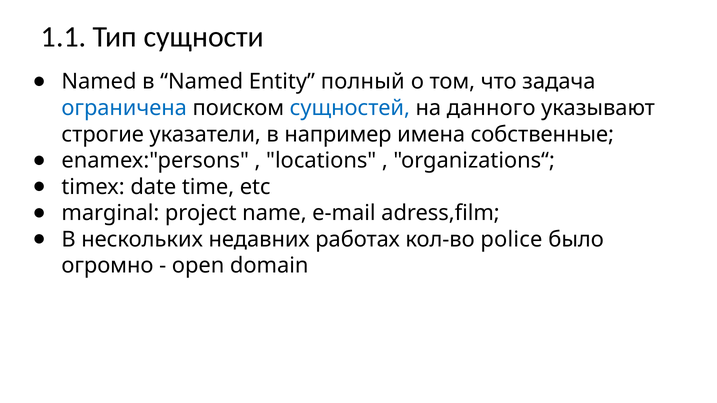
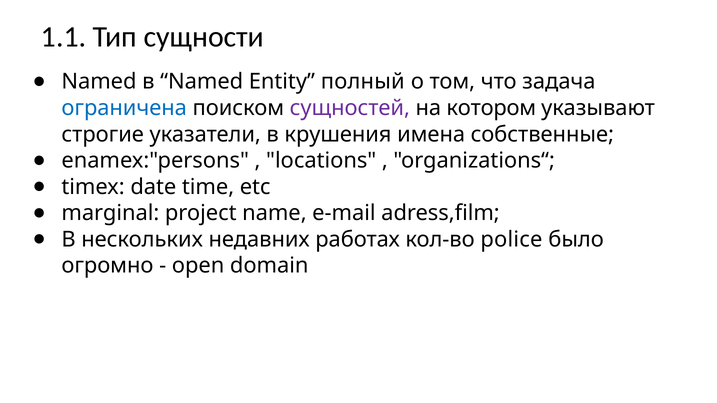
сущностей colour: blue -> purple (350, 108)
данного: данного -> котором (491, 108)
например: например -> крушения (338, 134)
